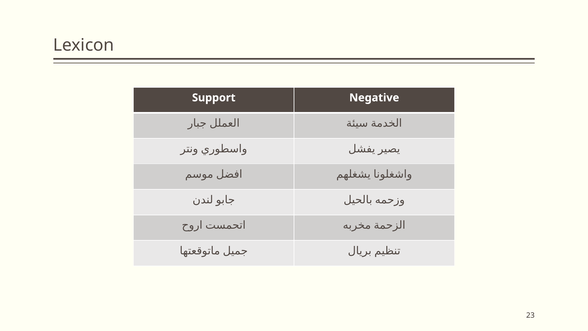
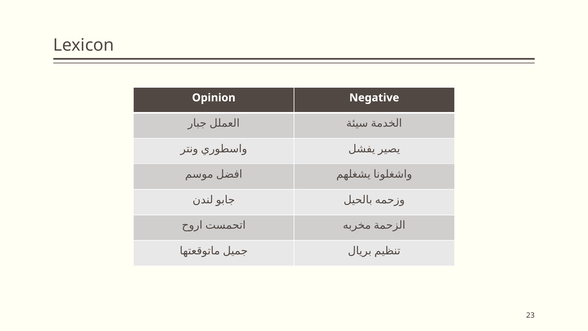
Support: Support -> Opinion (214, 98)
